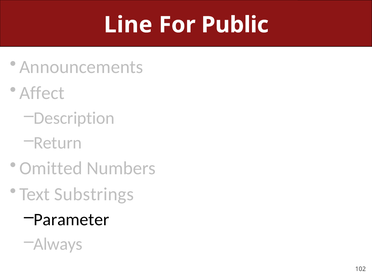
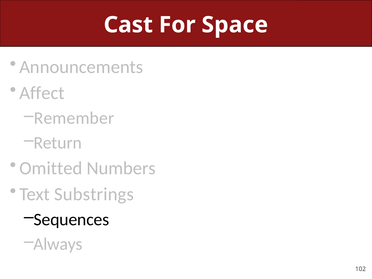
Line: Line -> Cast (128, 25)
Public: Public -> Space (235, 25)
Description: Description -> Remember (74, 118)
Parameter: Parameter -> Sequences (71, 219)
